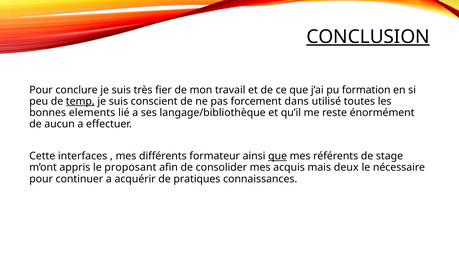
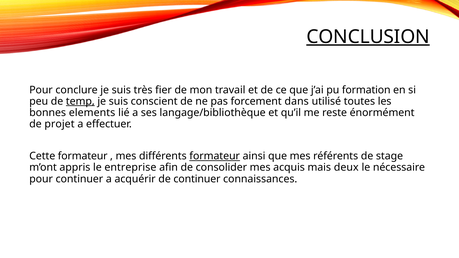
aucun: aucun -> projet (59, 124)
Cette interfaces: interfaces -> formateur (83, 156)
formateur underline: none -> present (215, 156)
que underline: present -> none (278, 156)
proposant: proposant -> entreprise (130, 168)
de pratiques: pratiques -> continuer (197, 179)
